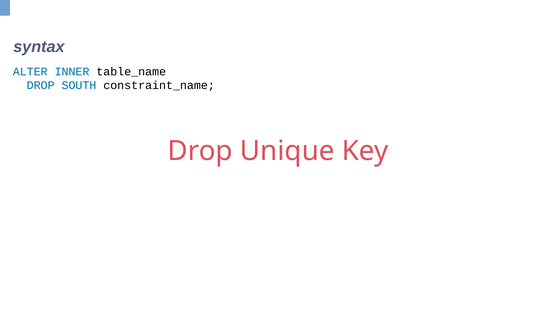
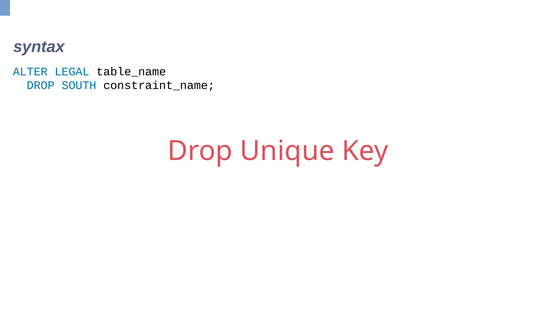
INNER: INNER -> LEGAL (72, 72)
